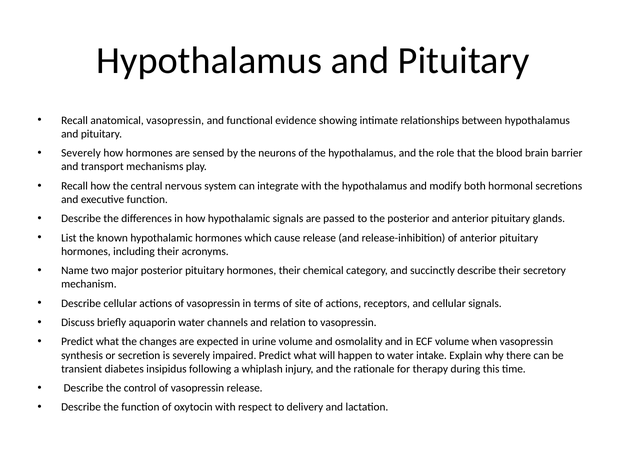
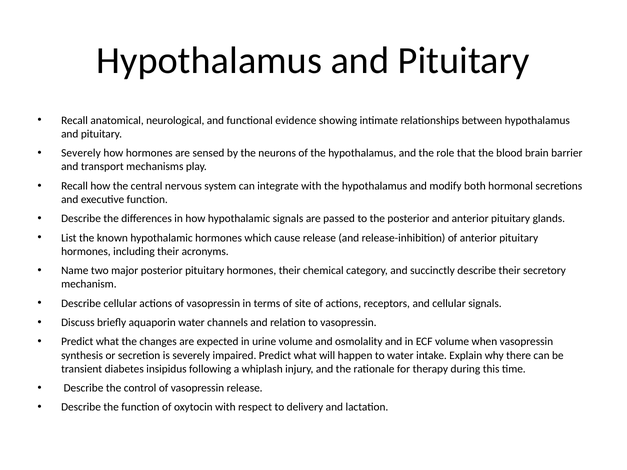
anatomical vasopressin: vasopressin -> neurological (175, 120)
